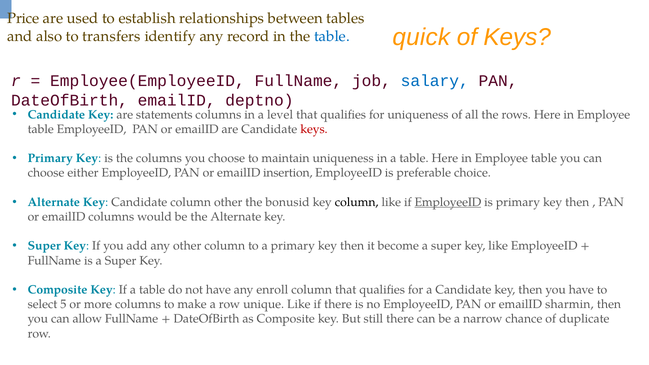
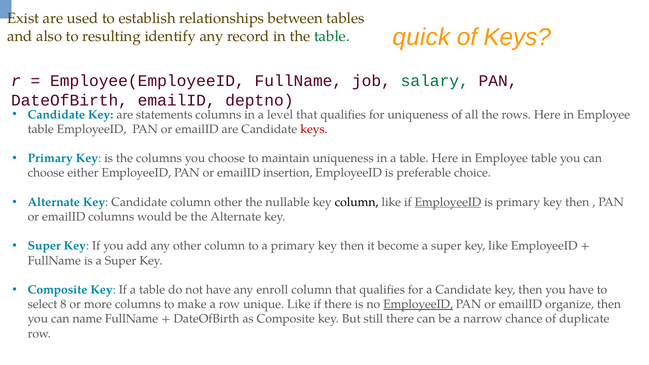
Price: Price -> Exist (23, 19)
transfers: transfers -> resulting (112, 36)
table colour: blue -> green (332, 36)
salary colour: blue -> green (435, 81)
bonusid: bonusid -> nullable (288, 202)
5: 5 -> 8 (63, 304)
EmployeeID underline: none -> present (418, 304)
sharmin: sharmin -> organize (570, 304)
allow: allow -> name (87, 319)
